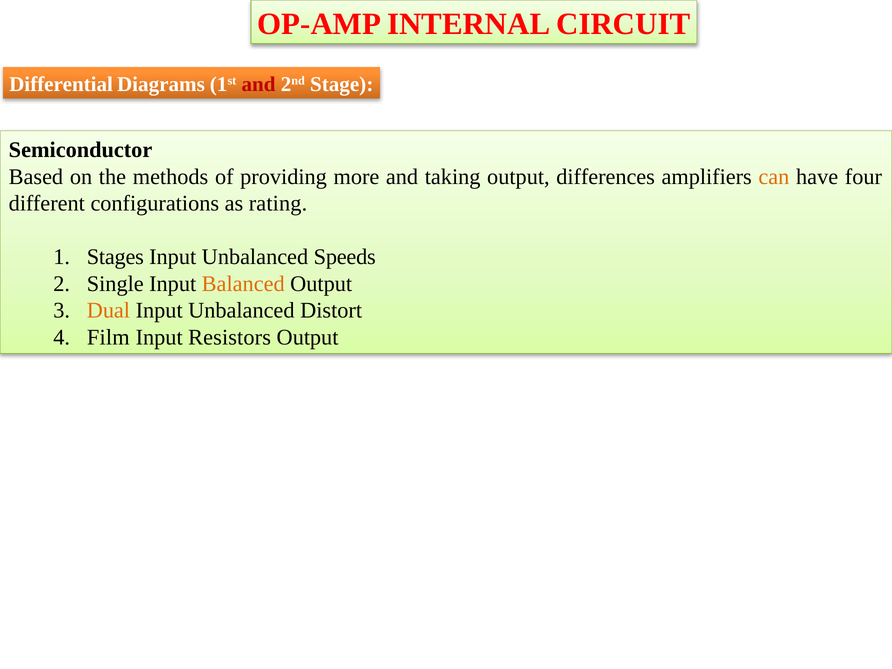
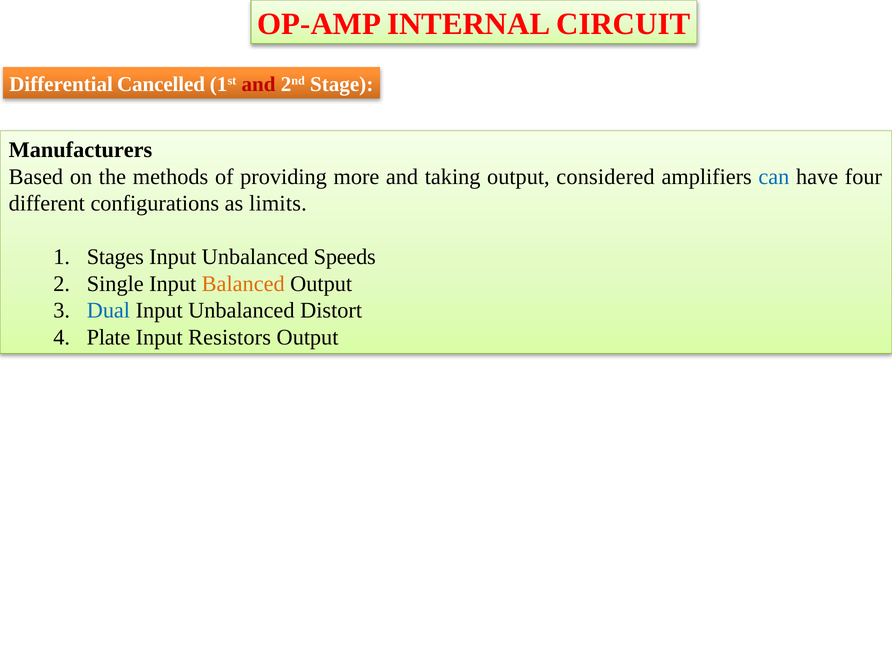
Diagrams: Diagrams -> Cancelled (161, 84)
Semiconductor: Semiconductor -> Manufacturers (81, 150)
differences: differences -> considered (605, 177)
can colour: orange -> blue (774, 177)
rating: rating -> limits (278, 204)
Dual colour: orange -> blue (108, 311)
Film: Film -> Plate (109, 337)
